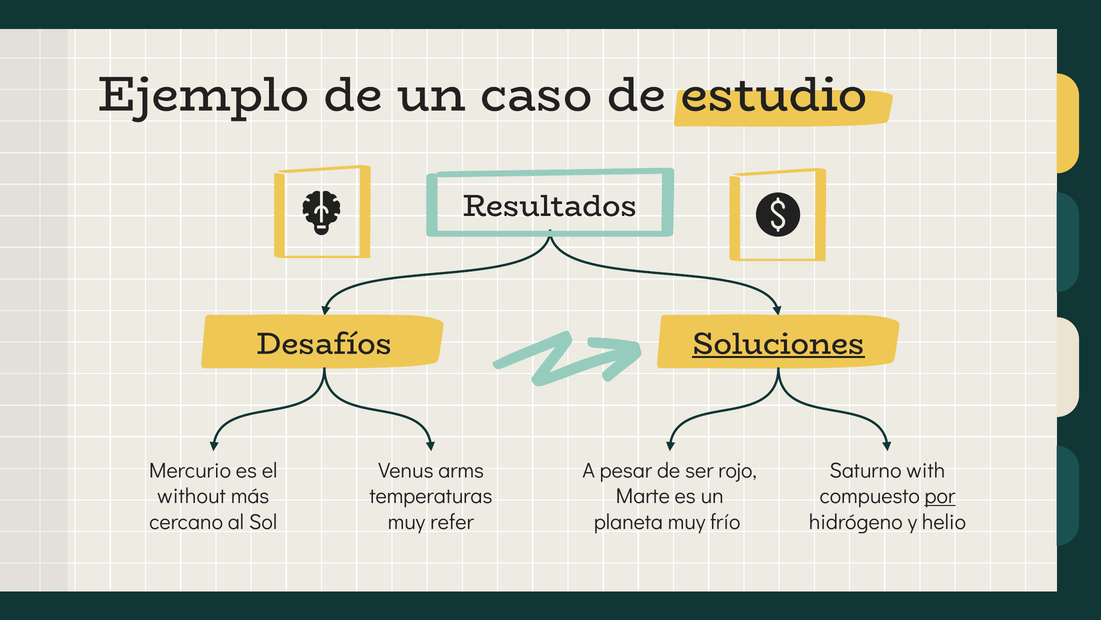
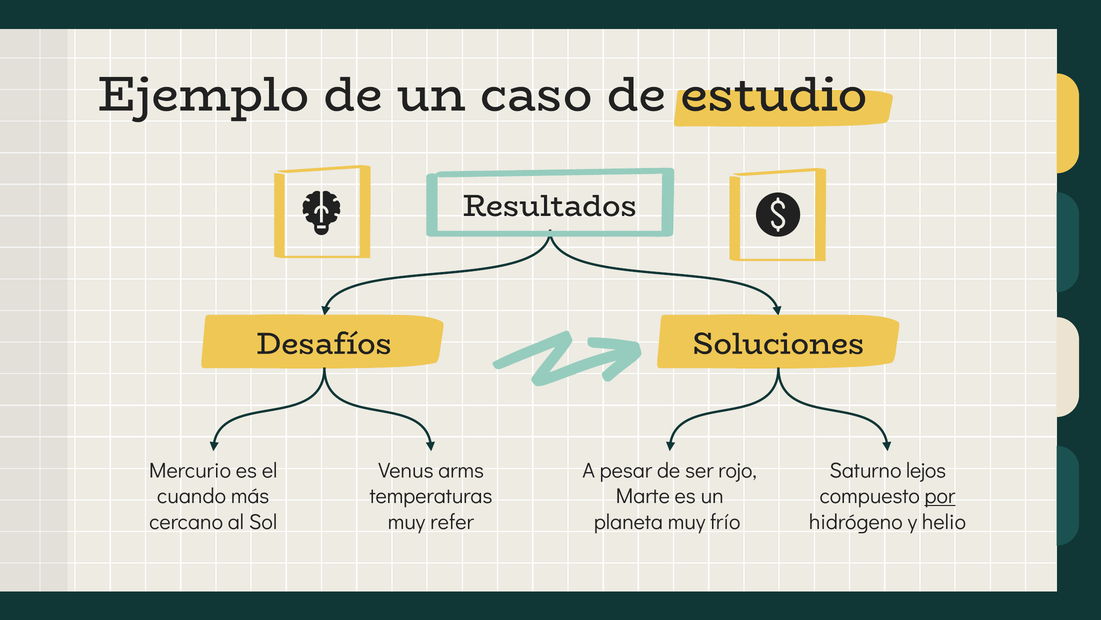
Soluciones underline: present -> none (778, 343)
with: with -> lejos (926, 470)
without: without -> cuando (192, 496)
